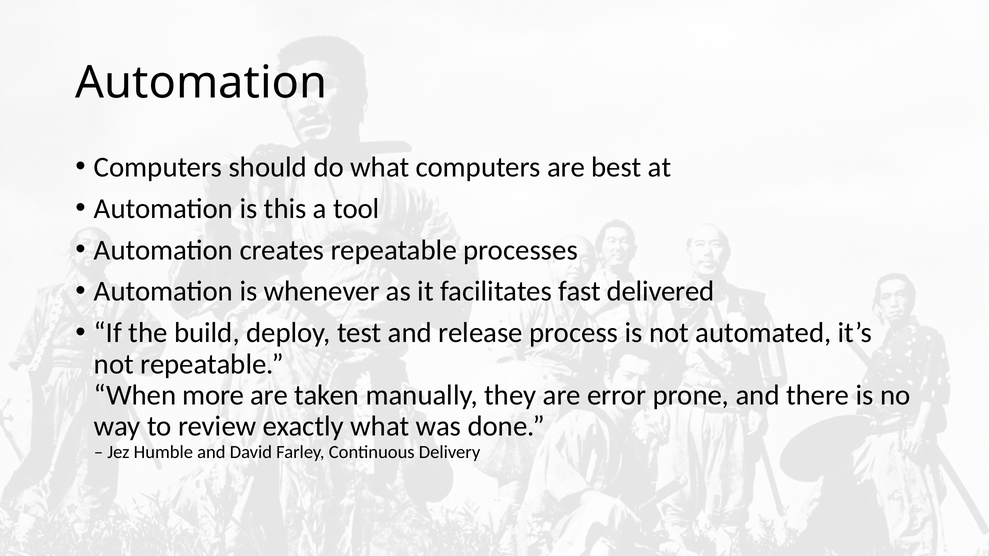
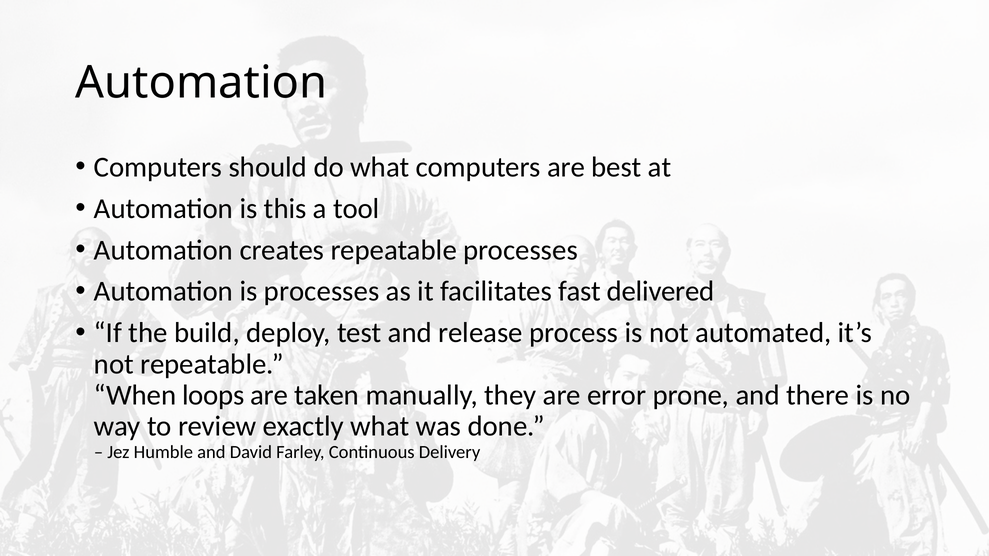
is whenever: whenever -> processes (322, 292)
more: more -> loops (213, 395)
